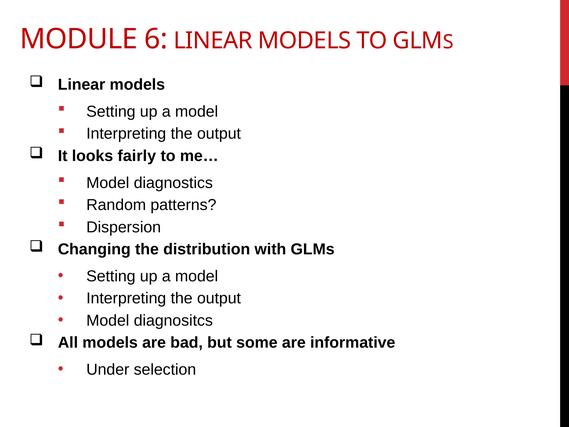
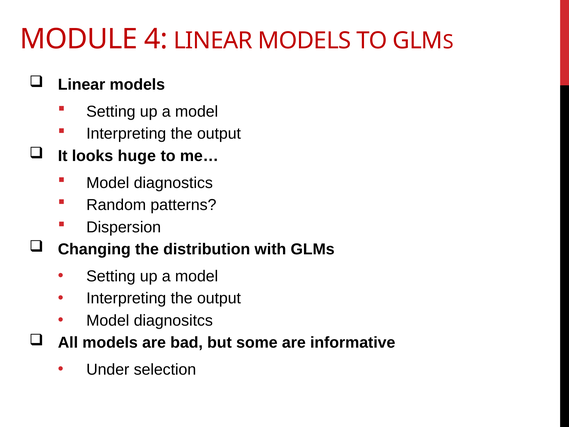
6: 6 -> 4 (156, 39)
fairly: fairly -> huge (137, 156)
